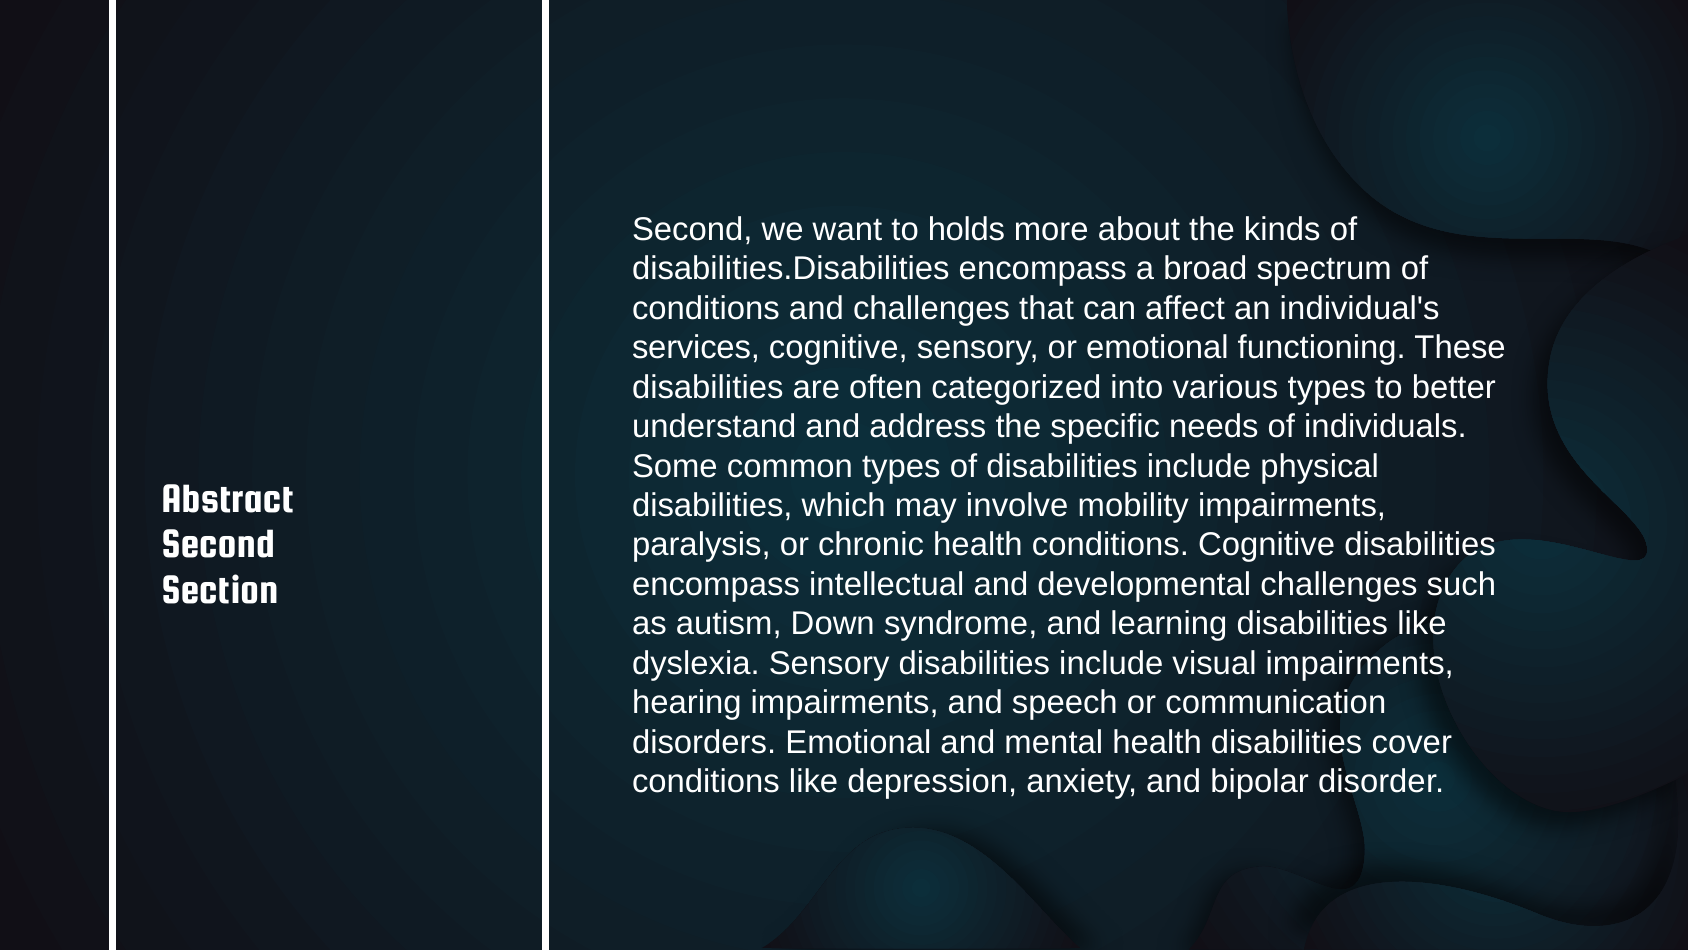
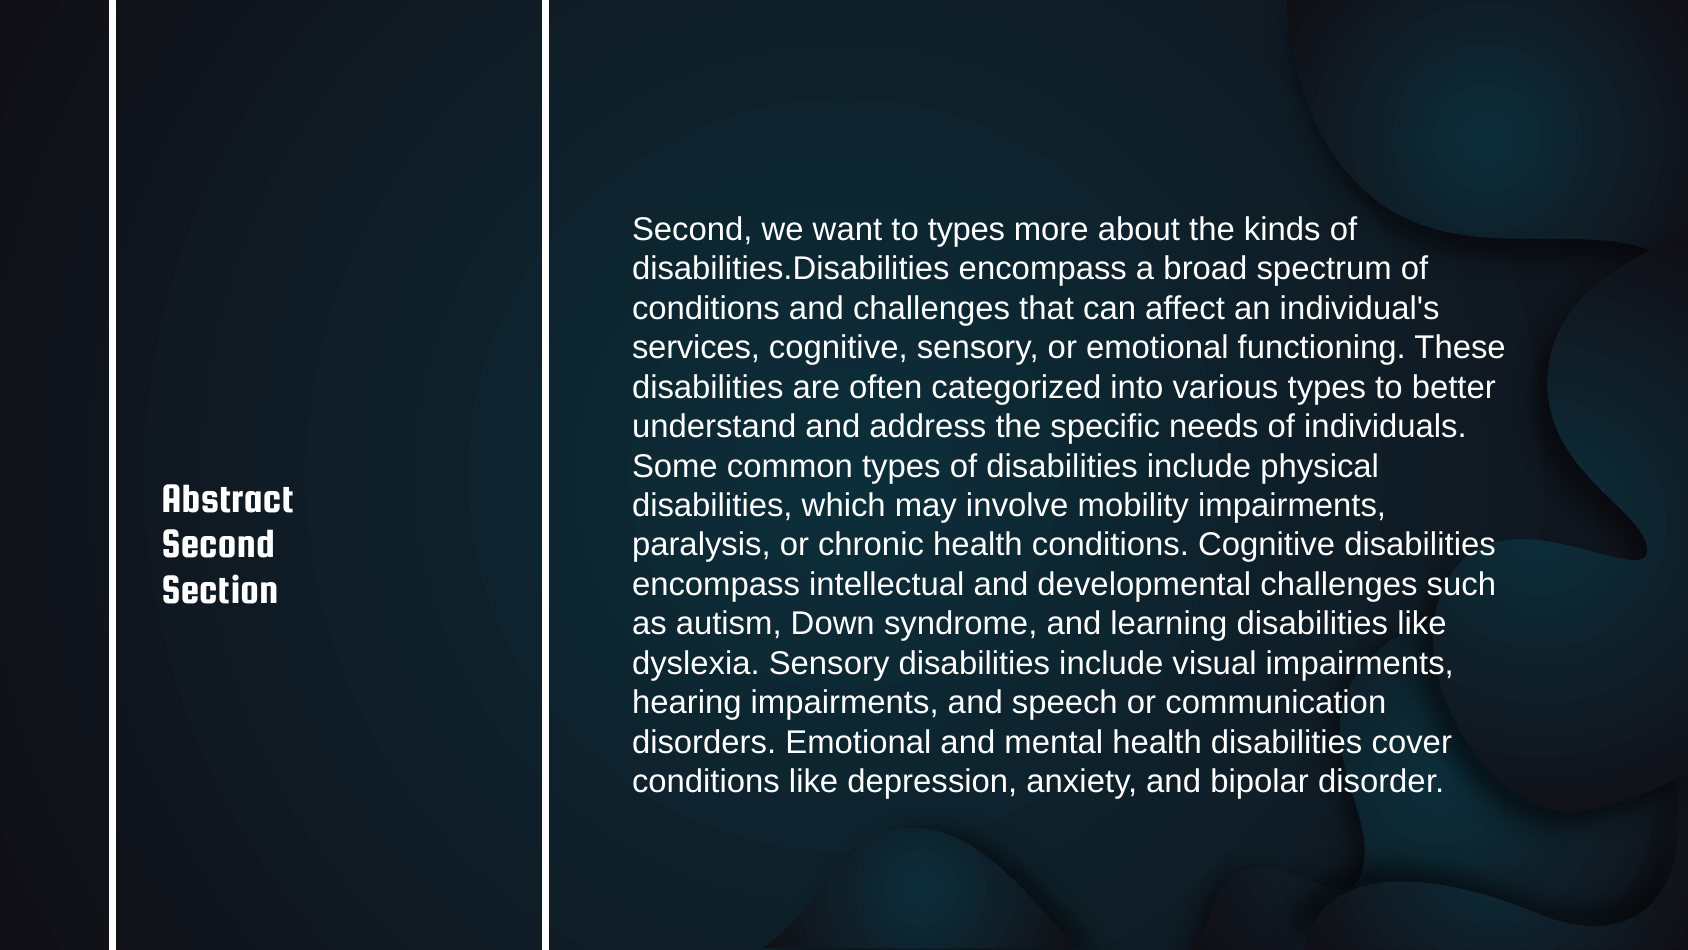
to holds: holds -> types (966, 230)
